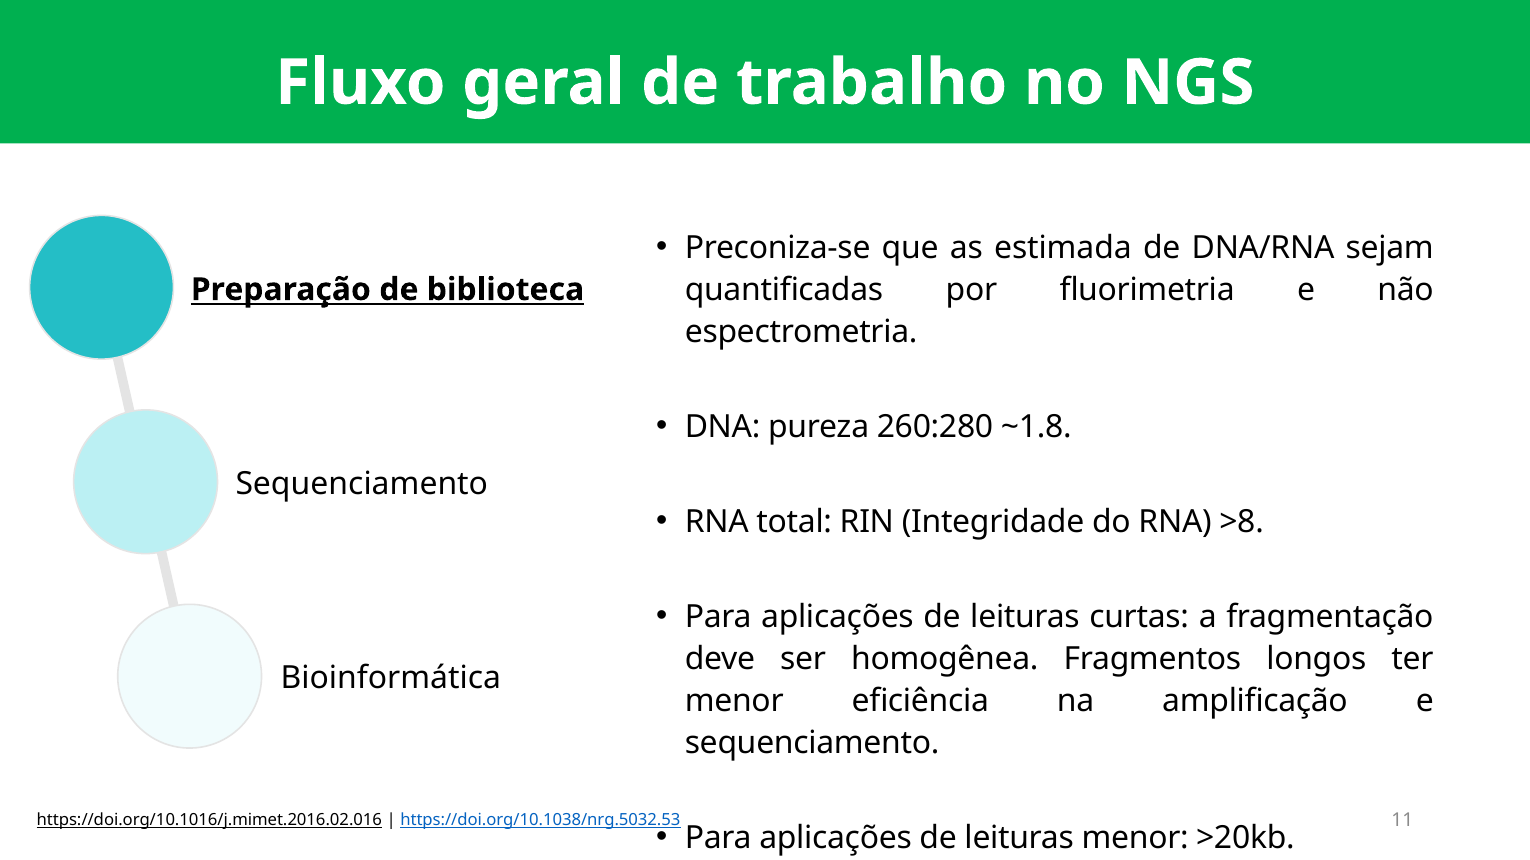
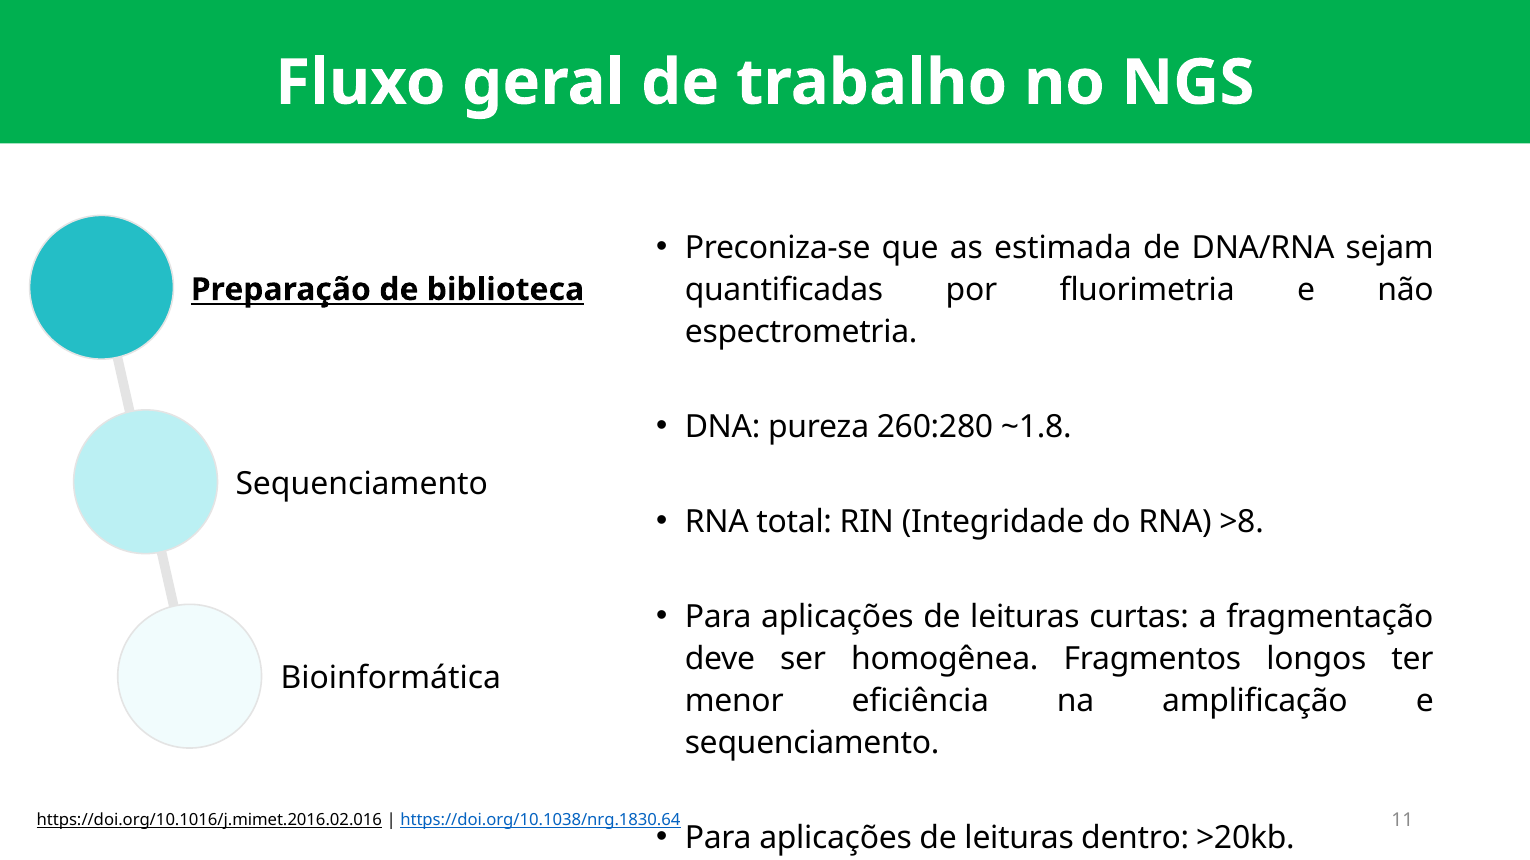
https://doi.org/10.1038/nrg.5032.53: https://doi.org/10.1038/nrg.5032.53 -> https://doi.org/10.1038/nrg.1830.64 (540, 820)
leituras menor: menor -> dentro (1135, 839)
